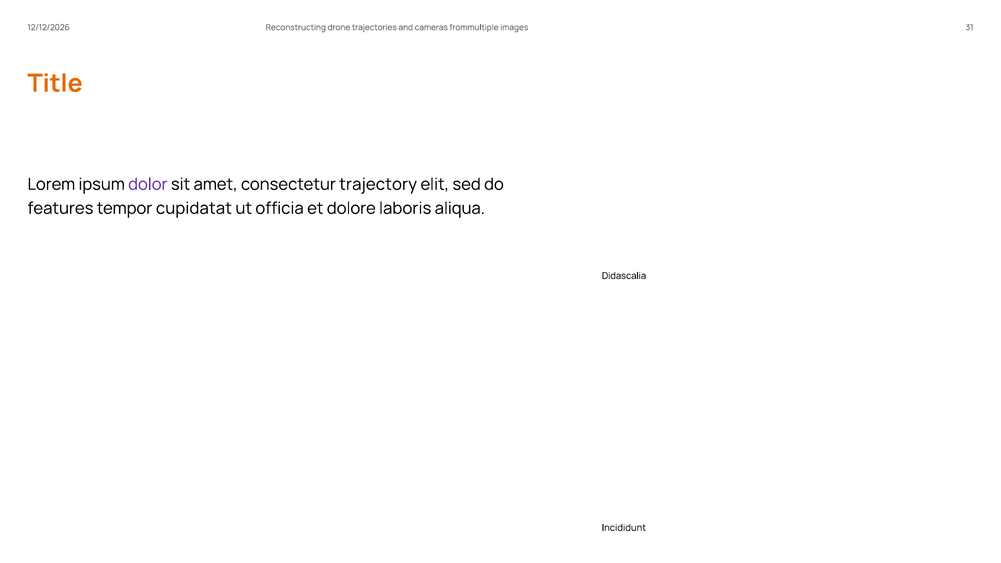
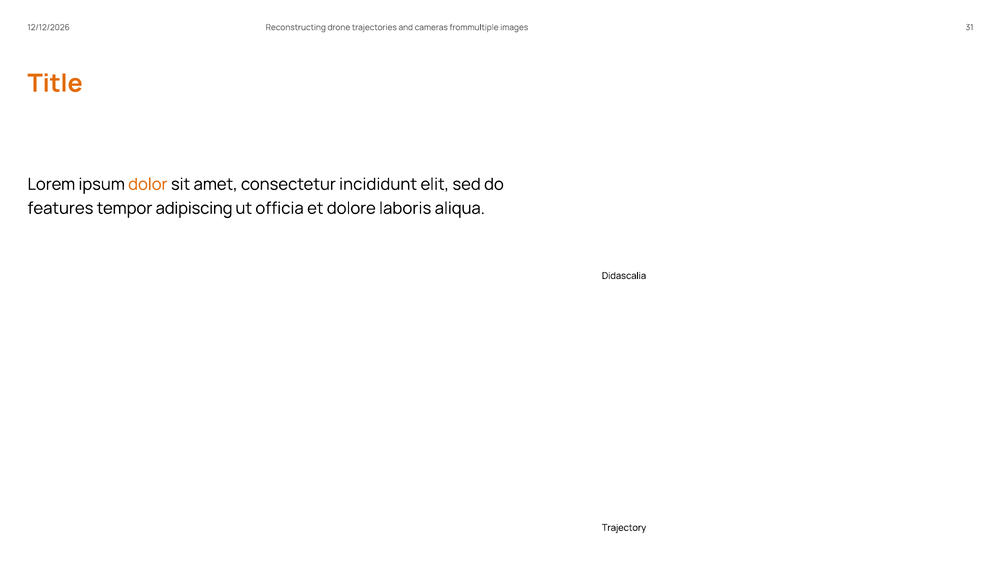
dolor colour: purple -> orange (148, 184)
trajectory: trajectory -> incididunt (378, 184)
cupidatat: cupidatat -> adipiscing (194, 208)
Incididunt: Incididunt -> Trajectory (624, 528)
